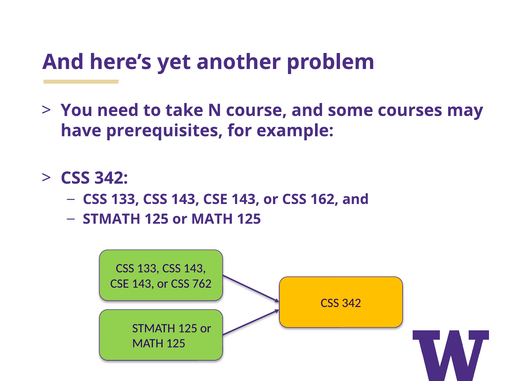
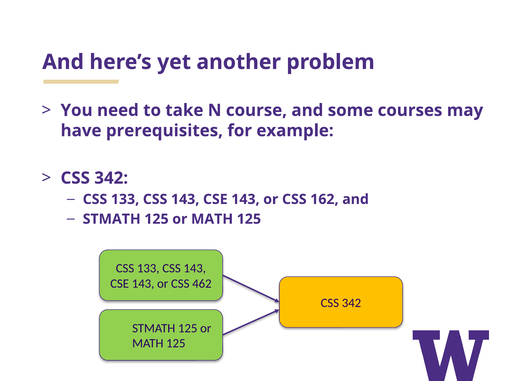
762: 762 -> 462 (202, 283)
